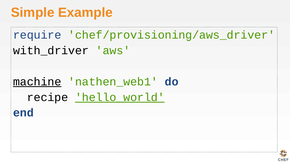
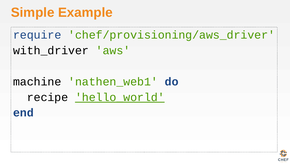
machine underline: present -> none (37, 82)
